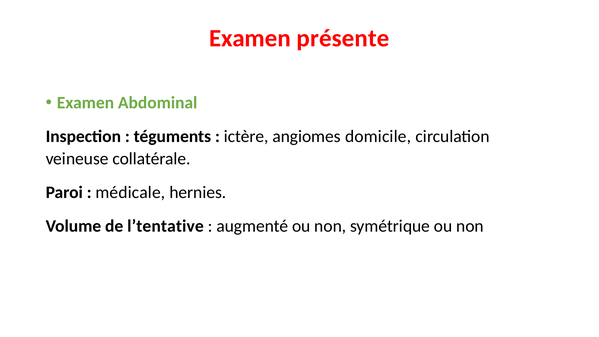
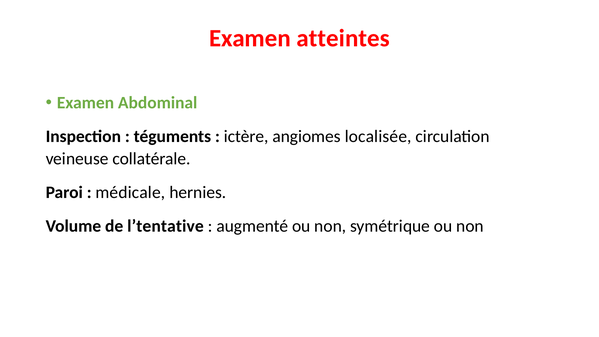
présente: présente -> atteintes (343, 38)
domicile: domicile -> localisée (378, 136)
